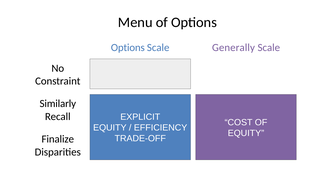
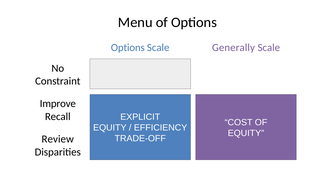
Similarly: Similarly -> Improve (58, 104)
Finalize: Finalize -> Review (58, 139)
